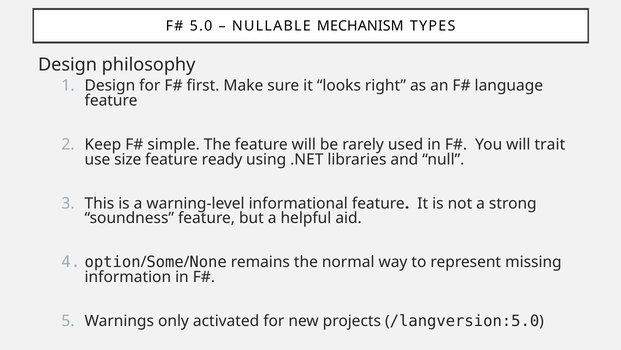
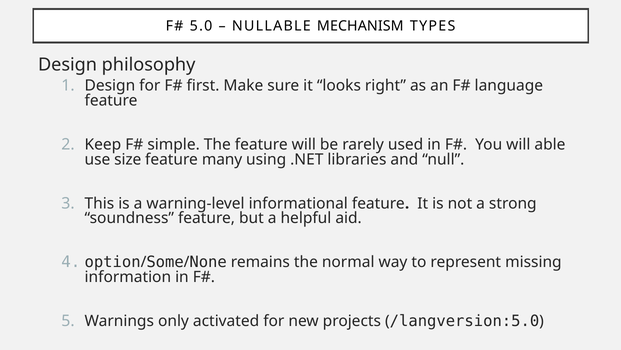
trait: trait -> able (550, 144)
ready: ready -> many (222, 159)
